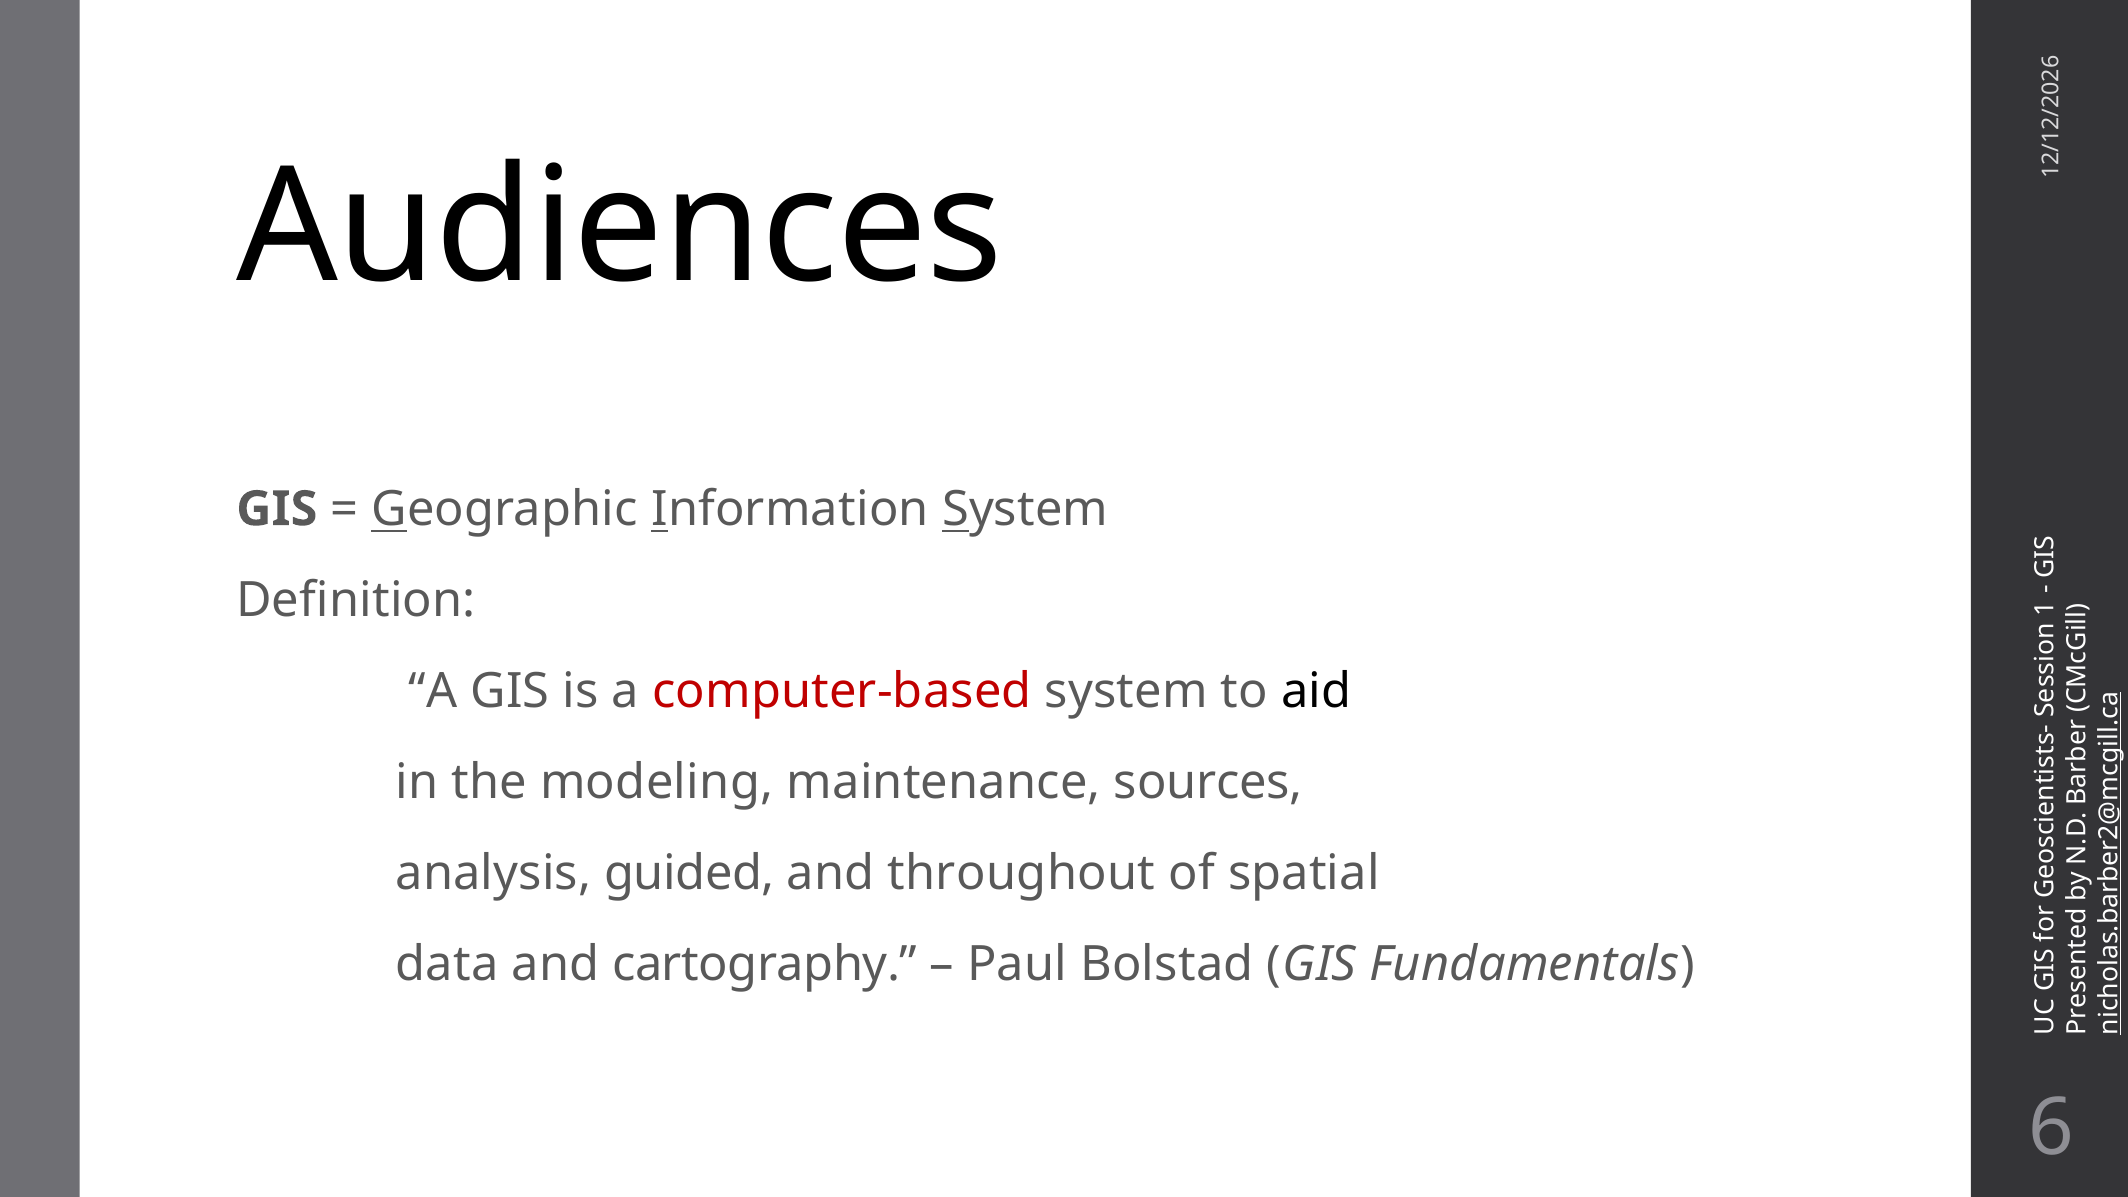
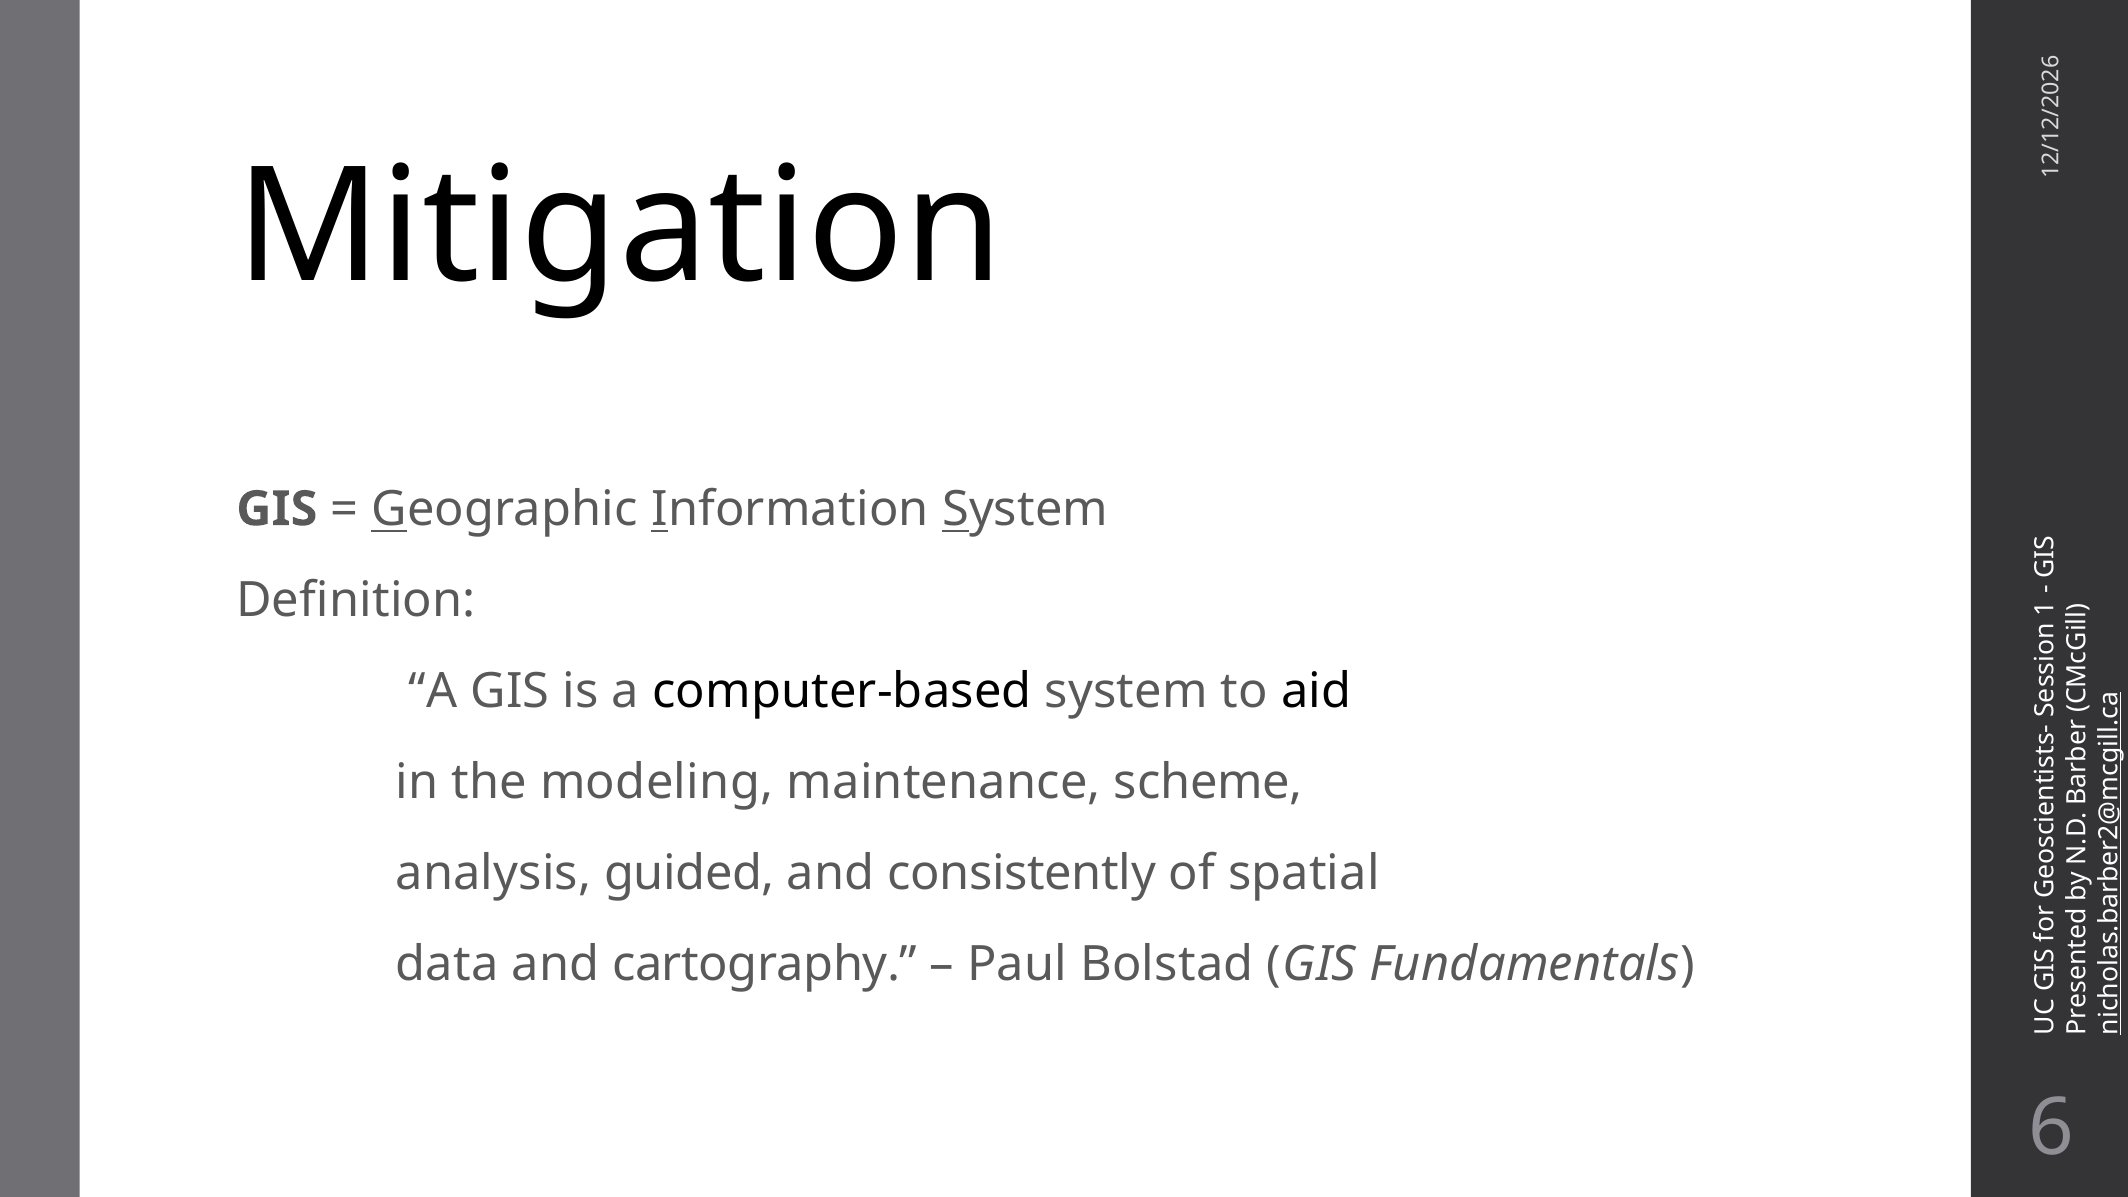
Audiences: Audiences -> Mitigation (619, 228)
computer-based colour: red -> black (842, 691)
sources: sources -> scheme (1208, 782)
throughout: throughout -> consistently (1022, 873)
